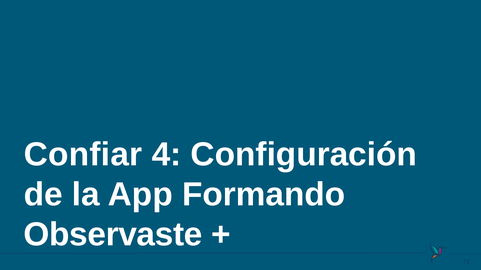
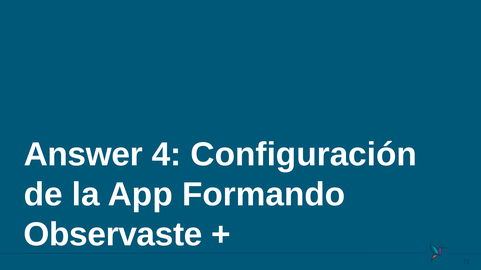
Confiar: Confiar -> Answer (83, 155)
